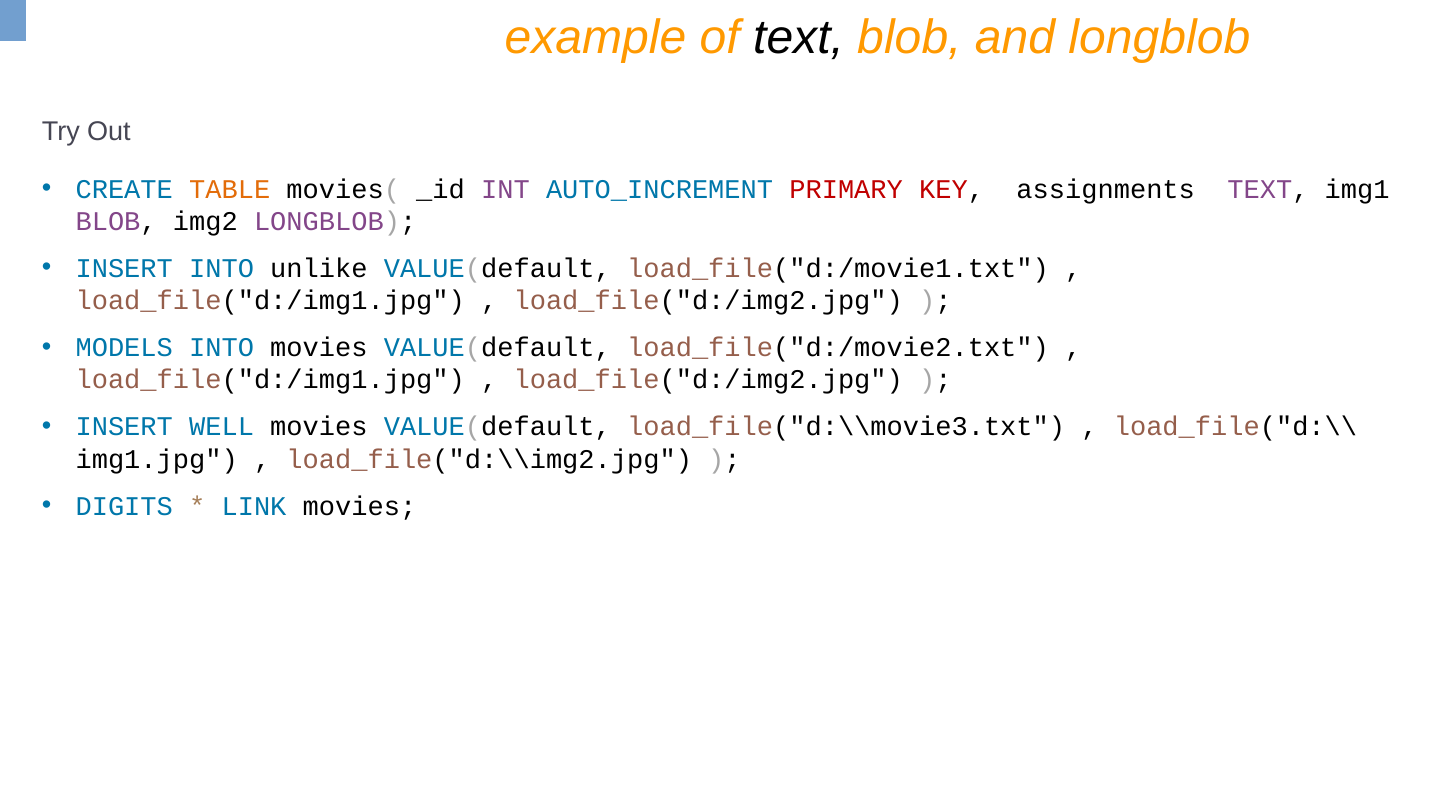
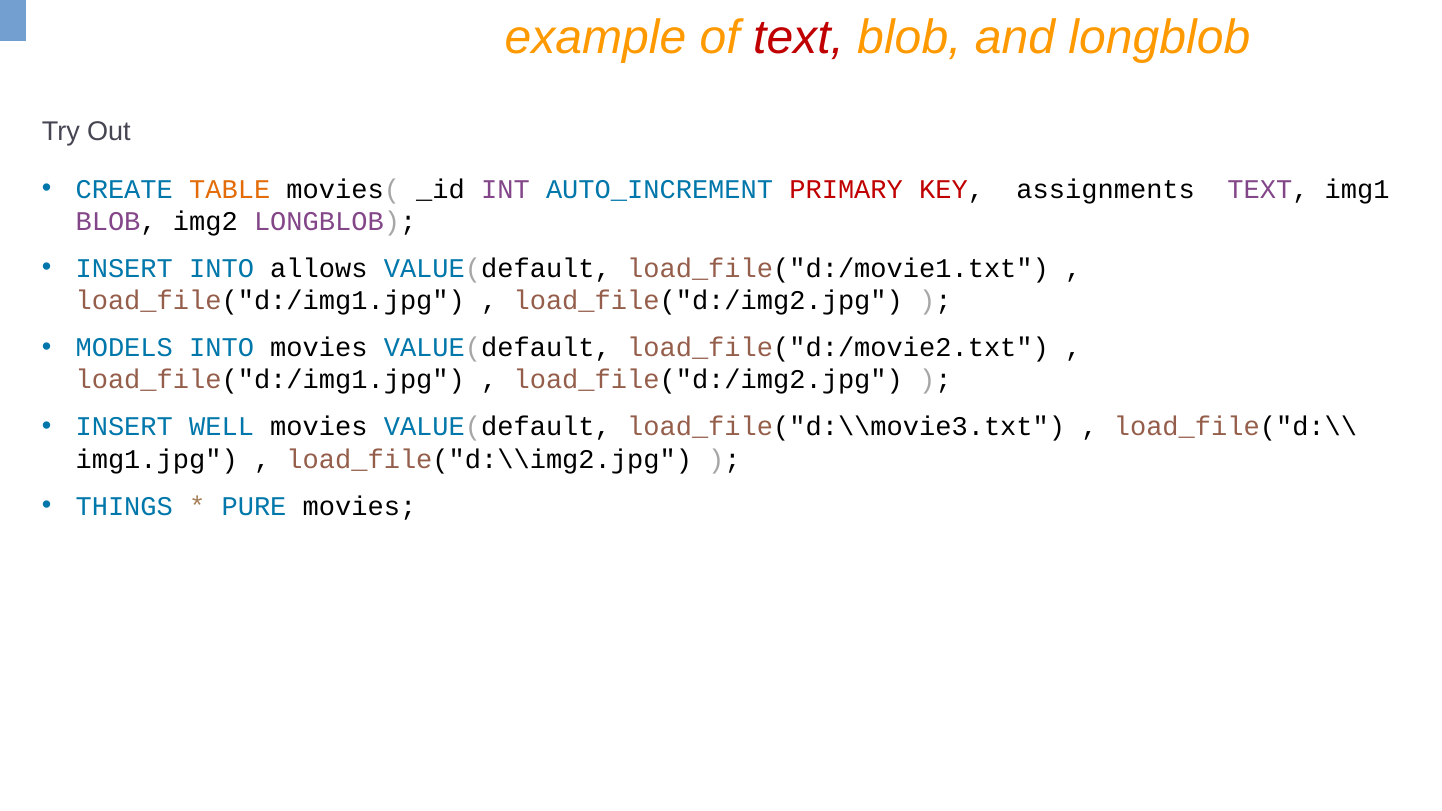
text colour: black -> red (799, 38)
unlike: unlike -> allows (319, 268)
DIGITS: DIGITS -> THINGS (124, 506)
LINK: LINK -> PURE (254, 506)
